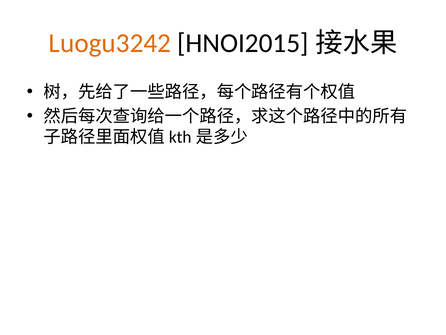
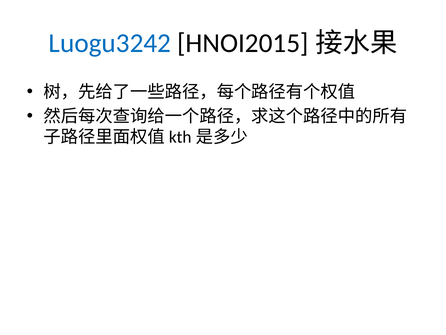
Luogu3242 colour: orange -> blue (110, 43)
